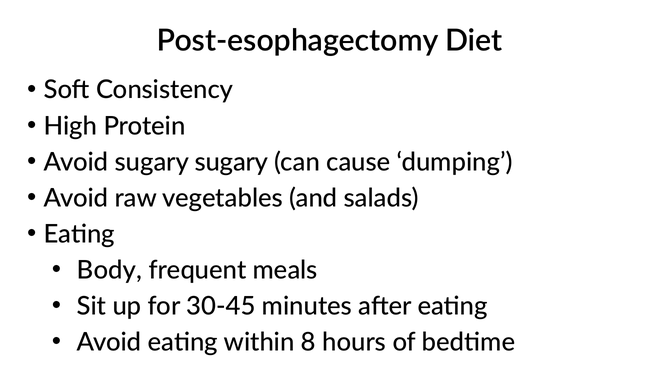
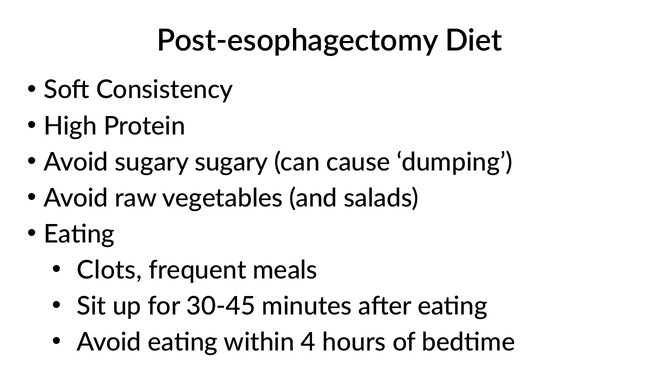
Body: Body -> Clots (110, 270)
8: 8 -> 4 (308, 342)
